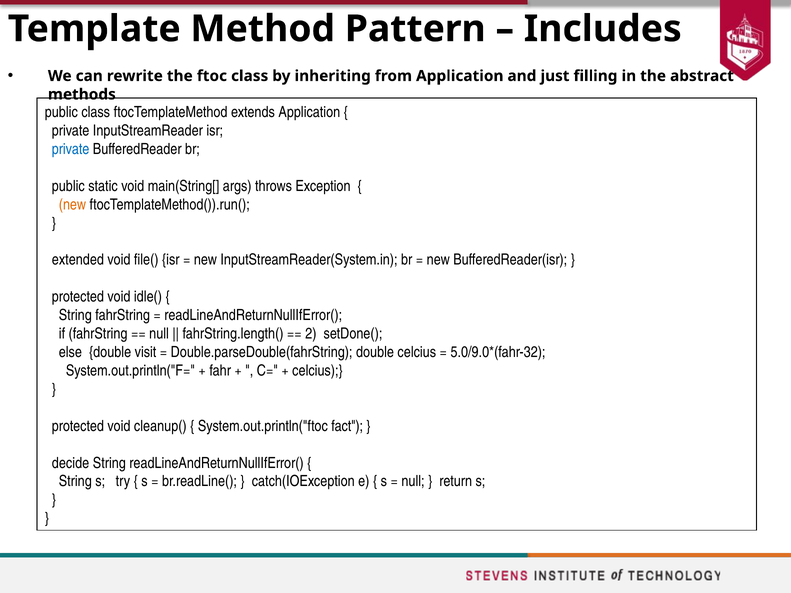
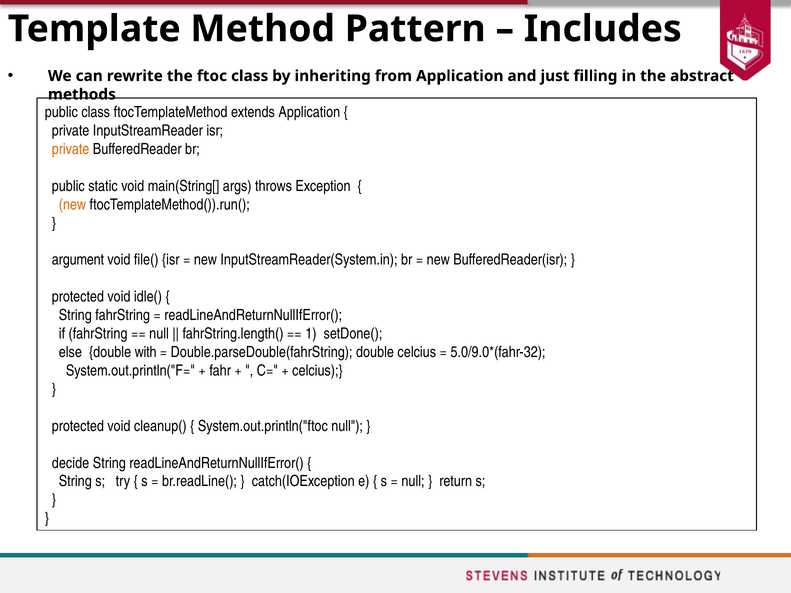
private colour: blue -> orange (71, 149)
extended: extended -> argument (78, 260)
2: 2 -> 1 (311, 334)
visit: visit -> with (146, 352)
System.out.println("ftoc fact: fact -> null (347, 426)
